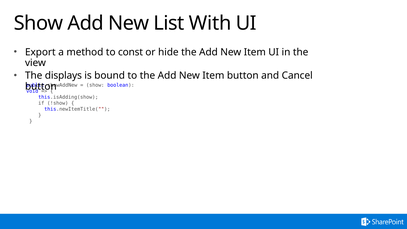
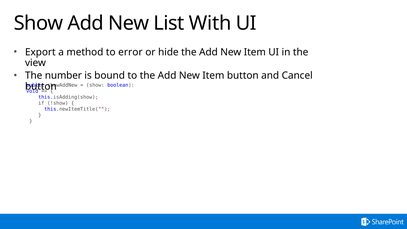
const: const -> error (130, 52)
displays: displays -> number (63, 76)
